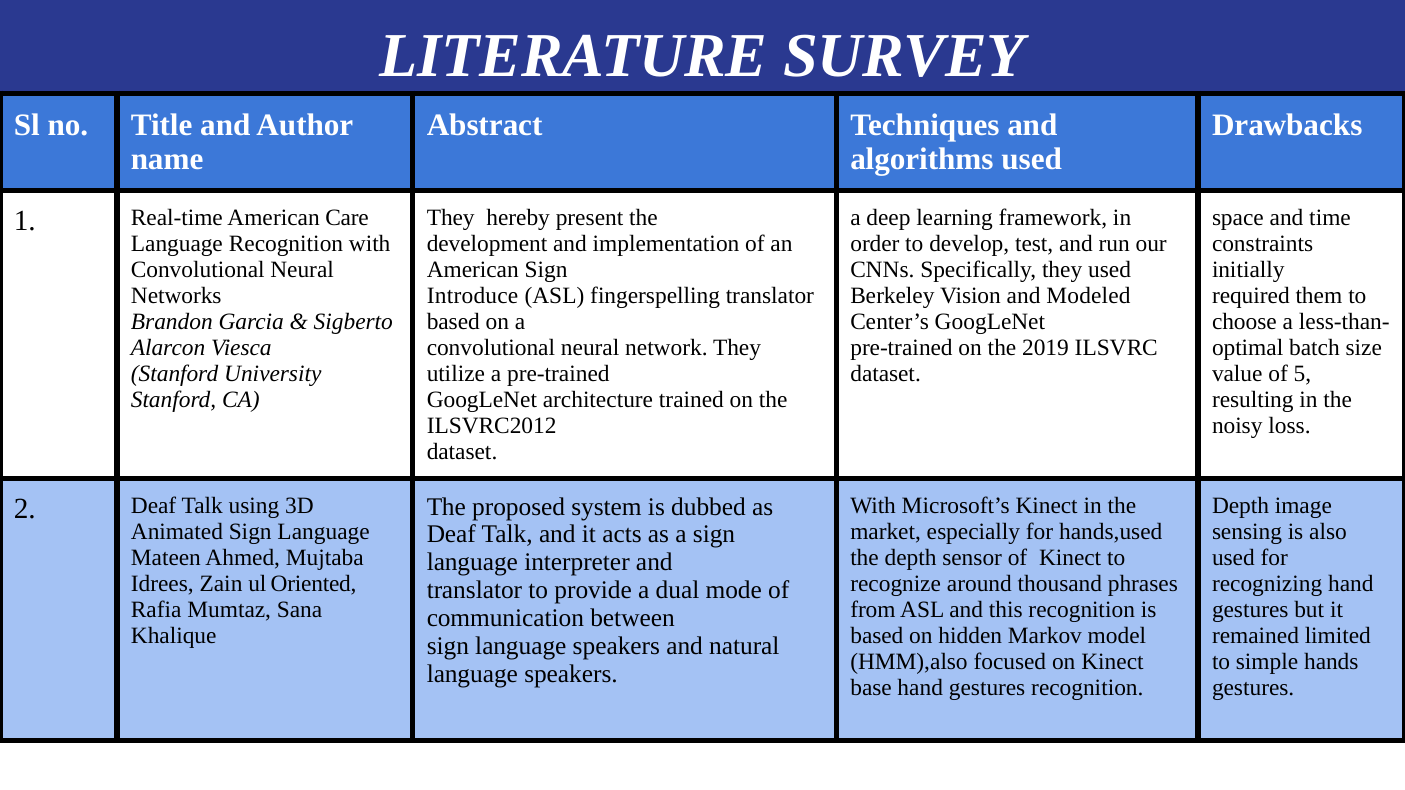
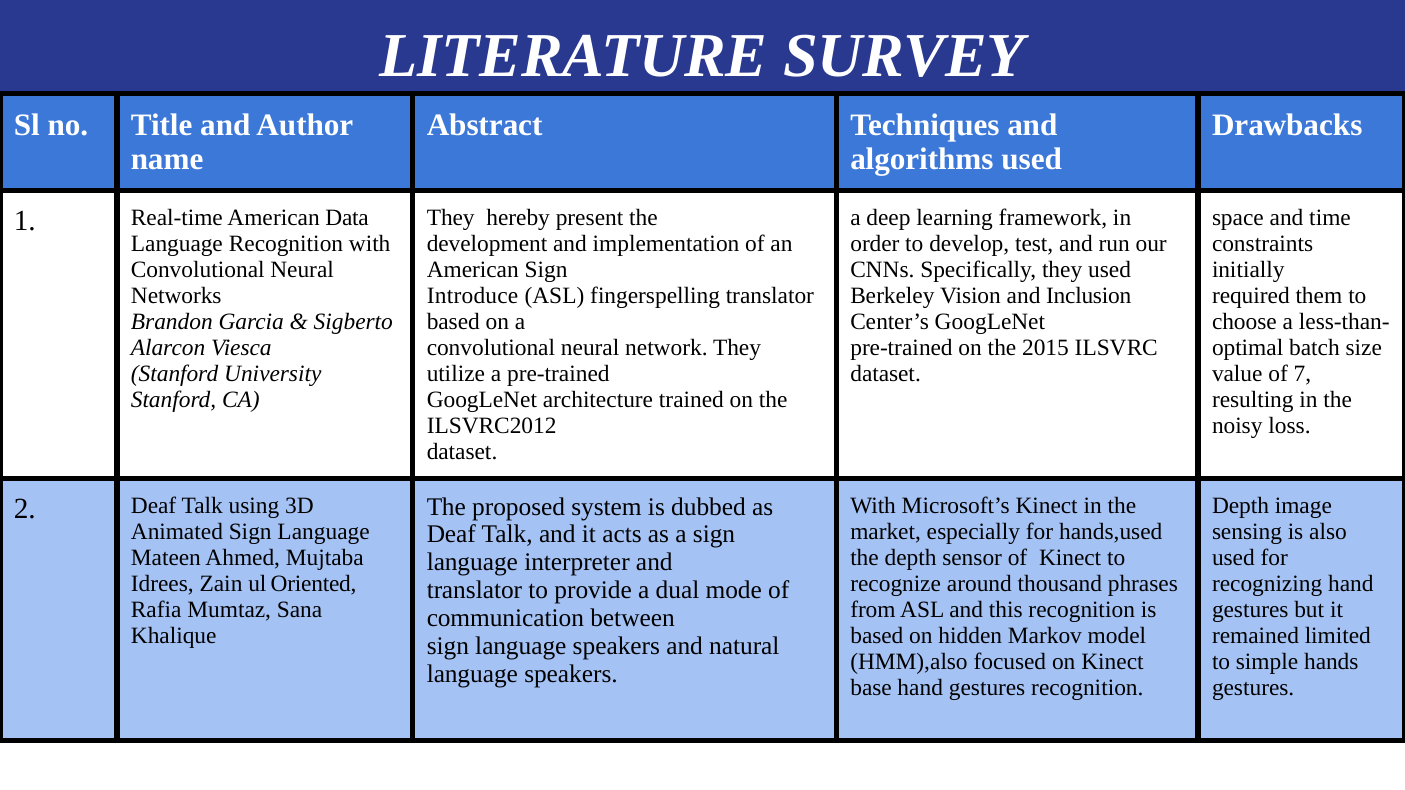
Care: Care -> Data (347, 218)
Modeled: Modeled -> Inclusion (1089, 296)
2019: 2019 -> 2015 (1045, 348)
5: 5 -> 7 (1302, 374)
